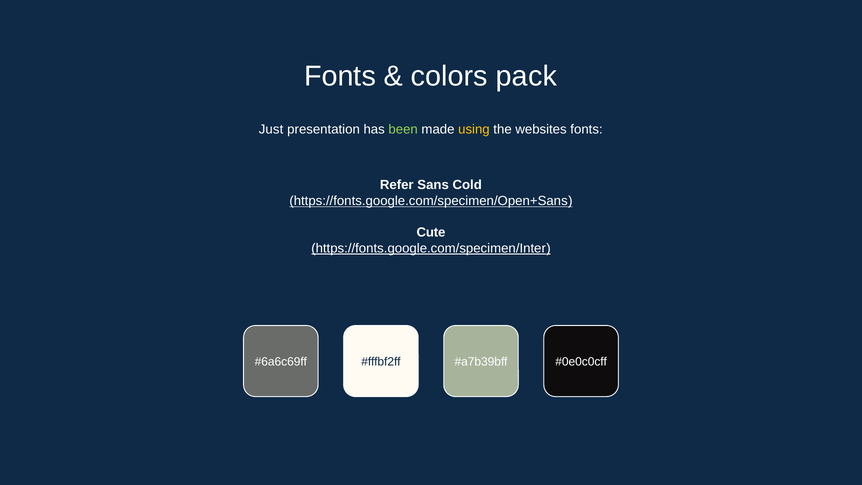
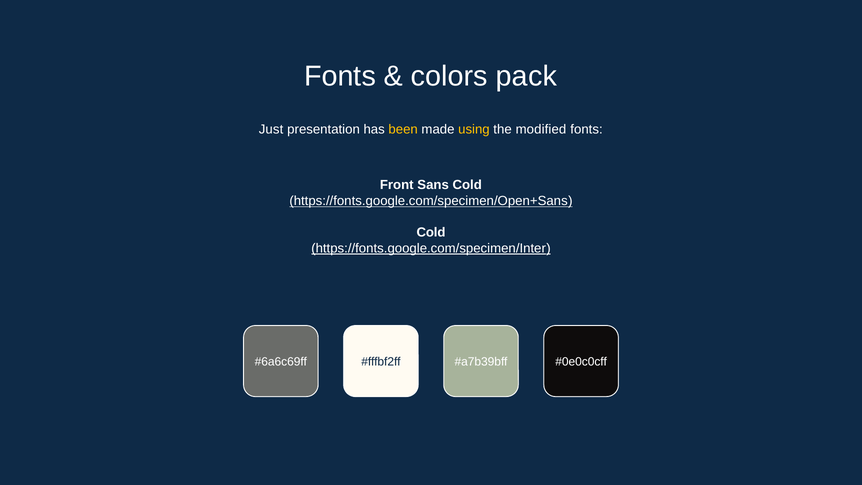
been colour: light green -> yellow (403, 129)
websites: websites -> modified (541, 129)
Refer: Refer -> Front (397, 185)
Cute: Cute -> Cold (431, 232)
